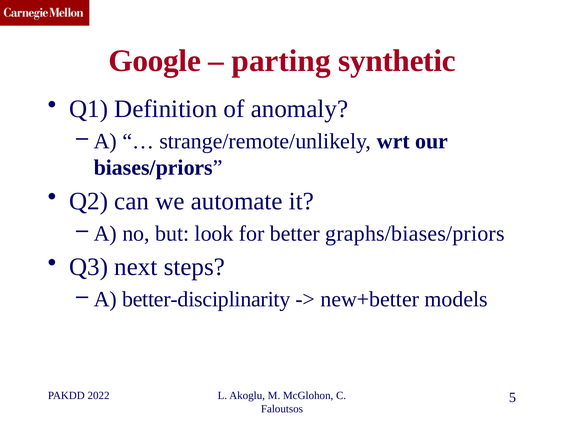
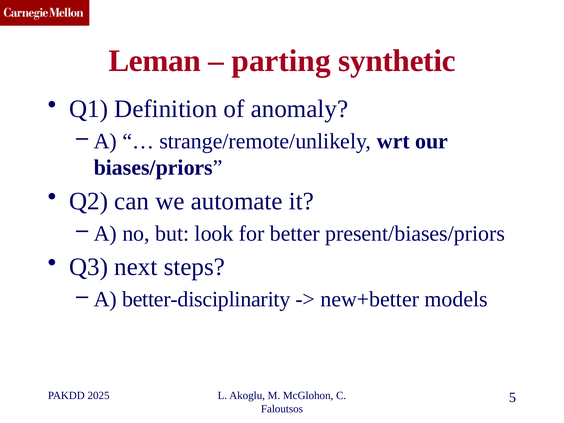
Google: Google -> Leman (155, 61)
graphs/biases/priors: graphs/biases/priors -> present/biases/priors (415, 233)
2022: 2022 -> 2025 (98, 396)
